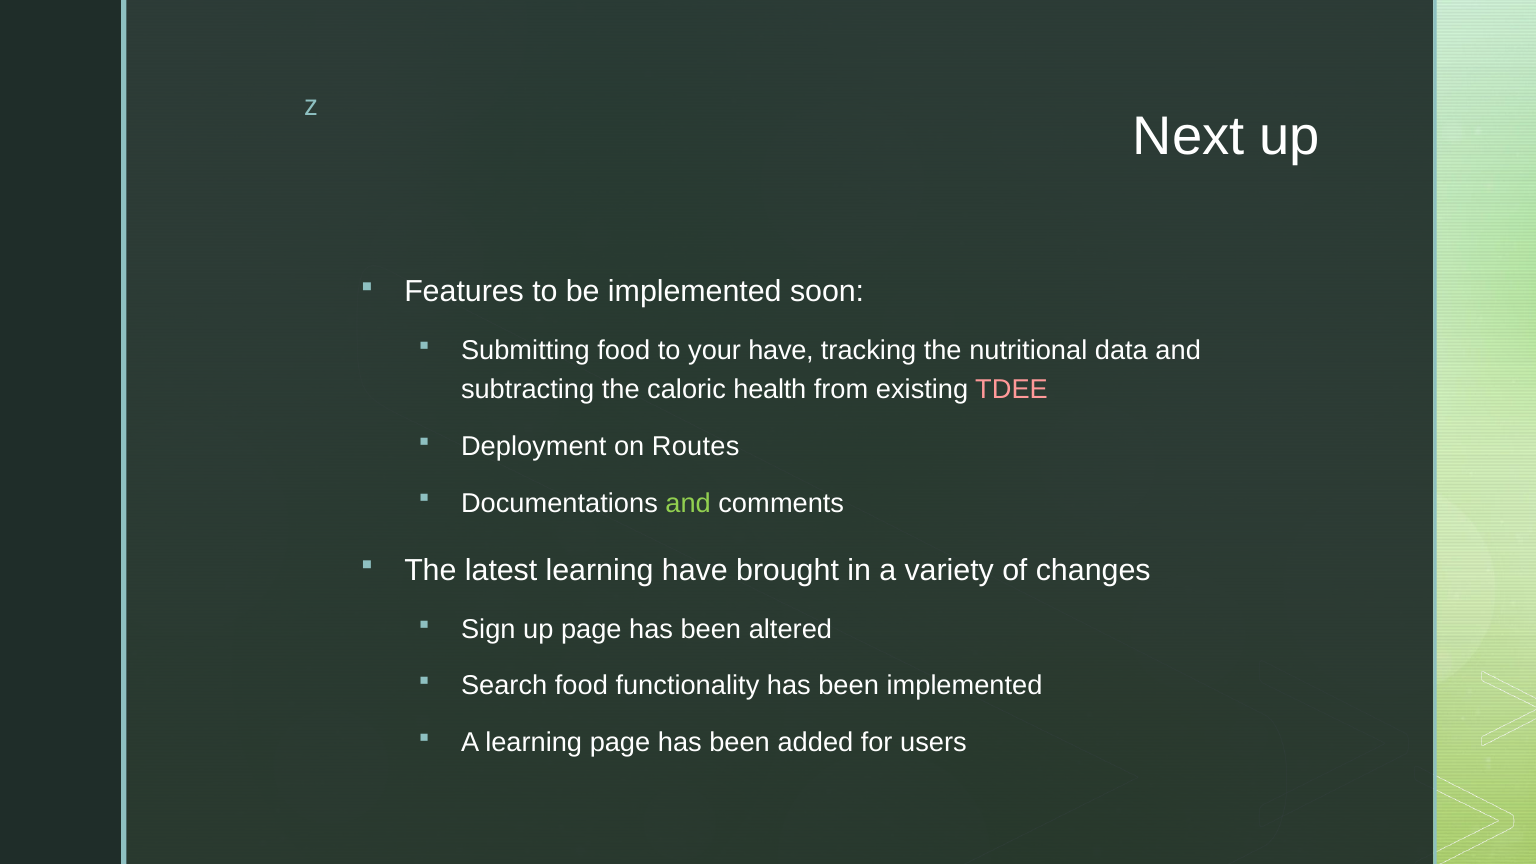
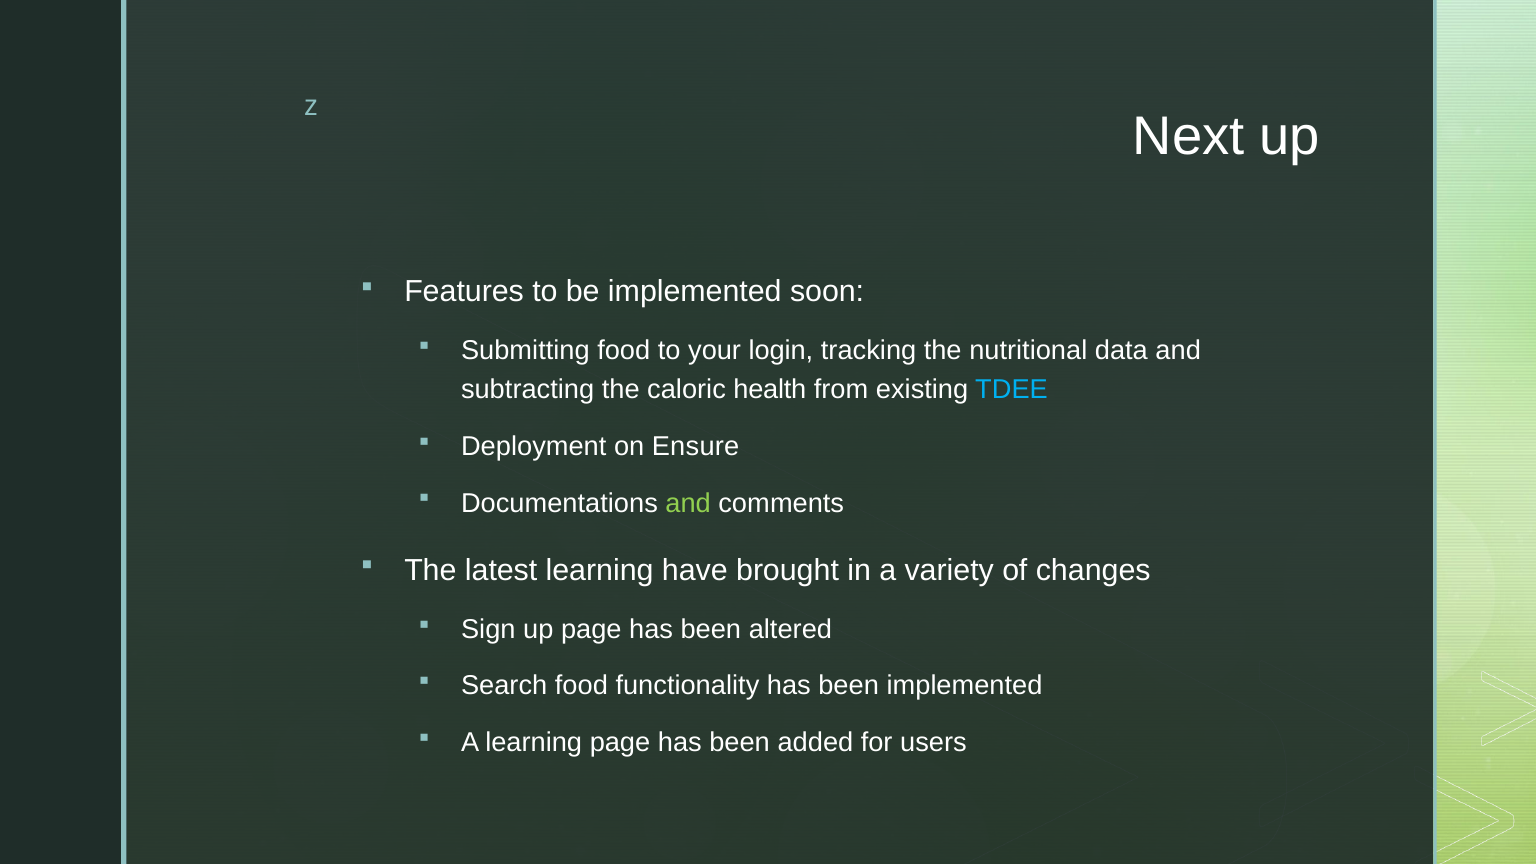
your have: have -> login (781, 350)
TDEE colour: pink -> light blue (1012, 389)
Routes: Routes -> Ensure (696, 446)
